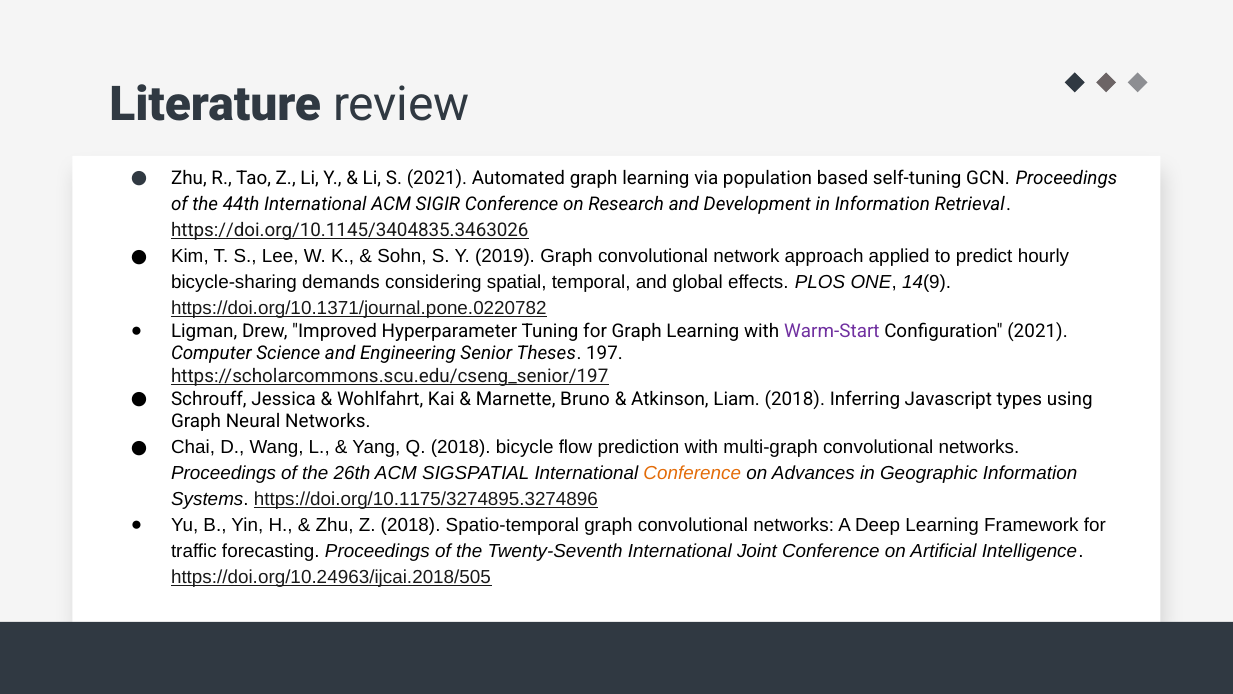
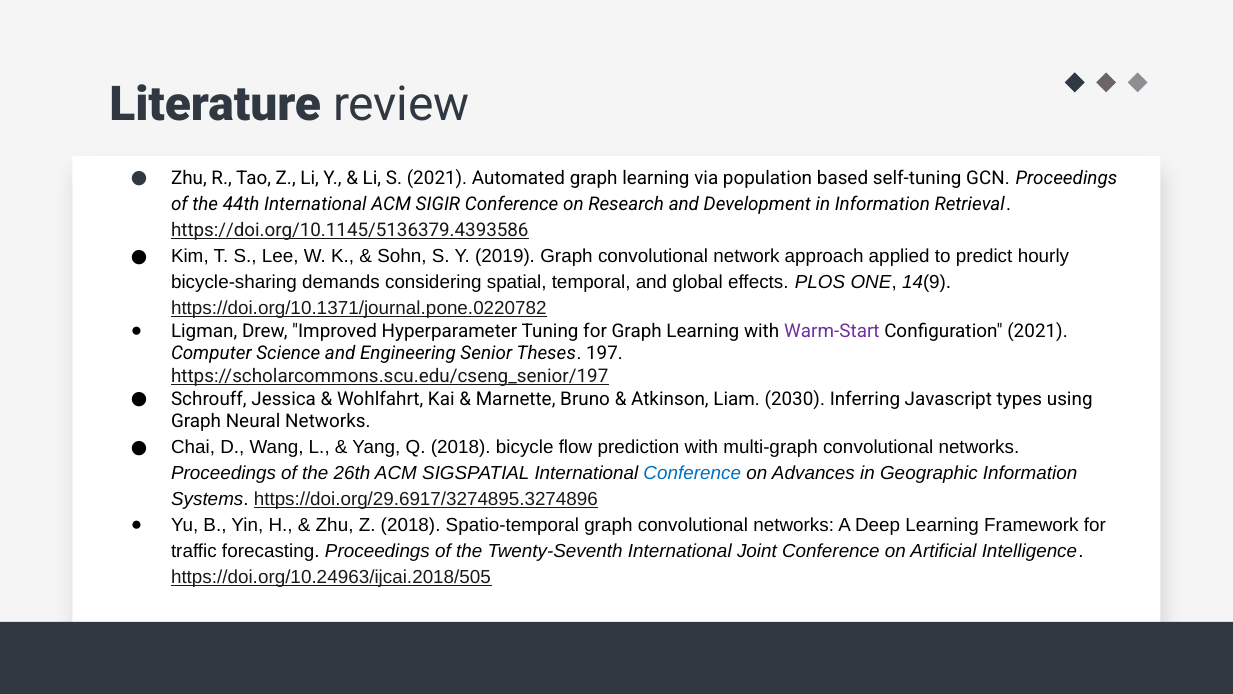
https://doi.org/10.1145/3404835.3463026: https://doi.org/10.1145/3404835.3463026 -> https://doi.org/10.1145/5136379.4393586 (350, 230)
Liam 2018: 2018 -> 2030 (795, 399)
Conference colour: orange -> blue (692, 473)
https://doi.org/10.1175/3274895.3274896: https://doi.org/10.1175/3274895.3274896 -> https://doi.org/29.6917/3274895.3274896 (426, 499)
